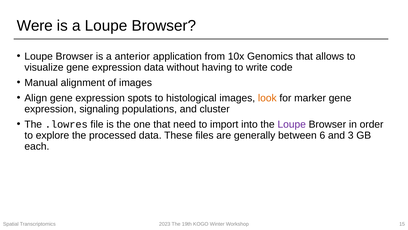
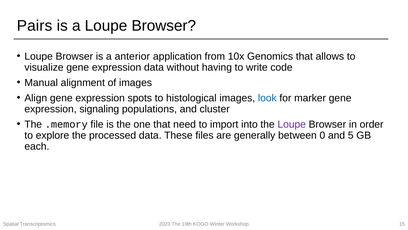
Were: Were -> Pairs (35, 26)
look colour: orange -> blue (267, 98)
.lowres: .lowres -> .memory (66, 124)
6: 6 -> 0 (322, 135)
3: 3 -> 5 (351, 135)
